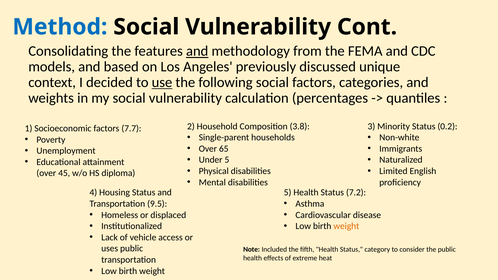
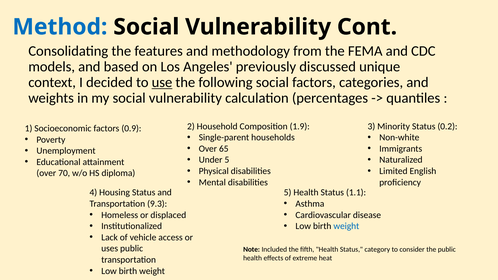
and underline: present -> none (197, 51)
3.8: 3.8 -> 1.9 (300, 126)
7.7: 7.7 -> 0.9 (131, 128)
45: 45 -> 70 (64, 173)
7.2: 7.2 -> 1.1 (356, 193)
9.5: 9.5 -> 9.3 (157, 204)
weight colour: orange -> blue (346, 226)
